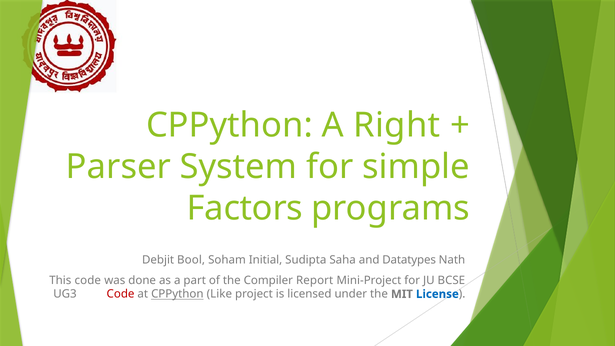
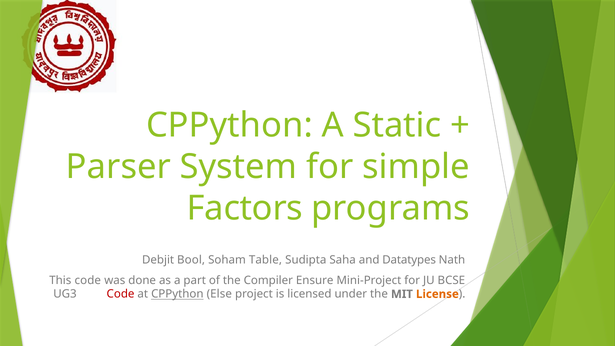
Right: Right -> Static (397, 125)
Initial: Initial -> Table (265, 260)
Report: Report -> Ensure (315, 280)
Like: Like -> Else (219, 294)
License colour: blue -> orange (437, 294)
